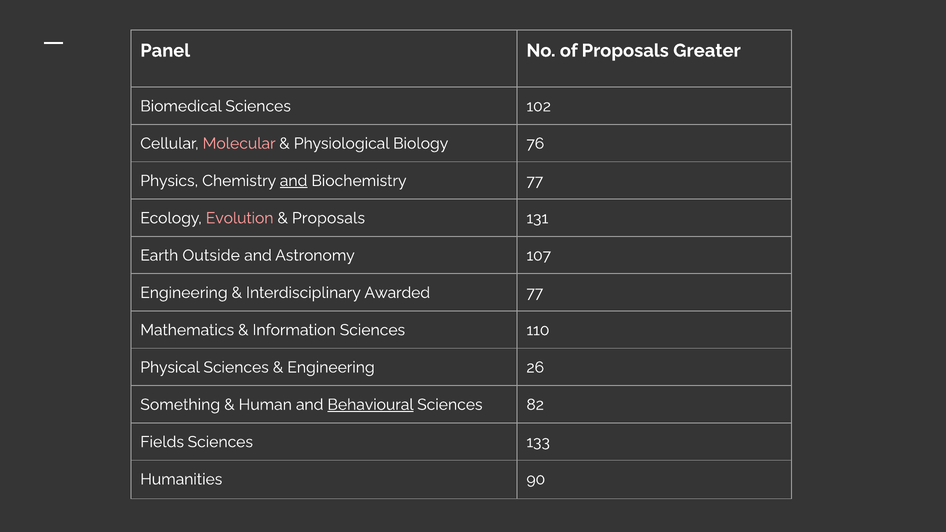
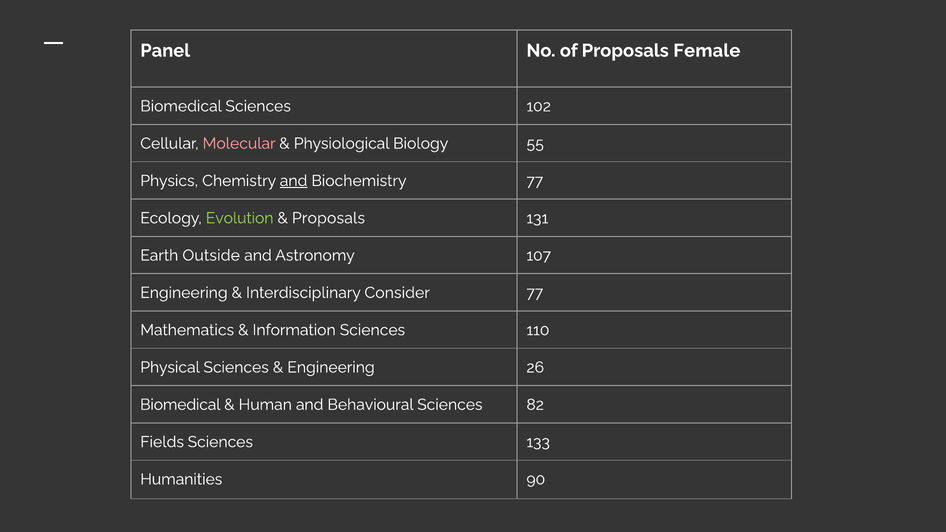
Greater: Greater -> Female (707, 51)
76: 76 -> 55 (535, 144)
Evolution colour: pink -> light green (240, 218)
Awarded: Awarded -> Consider (397, 293)
Something: Something -> Biomedical (180, 405)
Behavioural underline: present -> none (371, 405)
